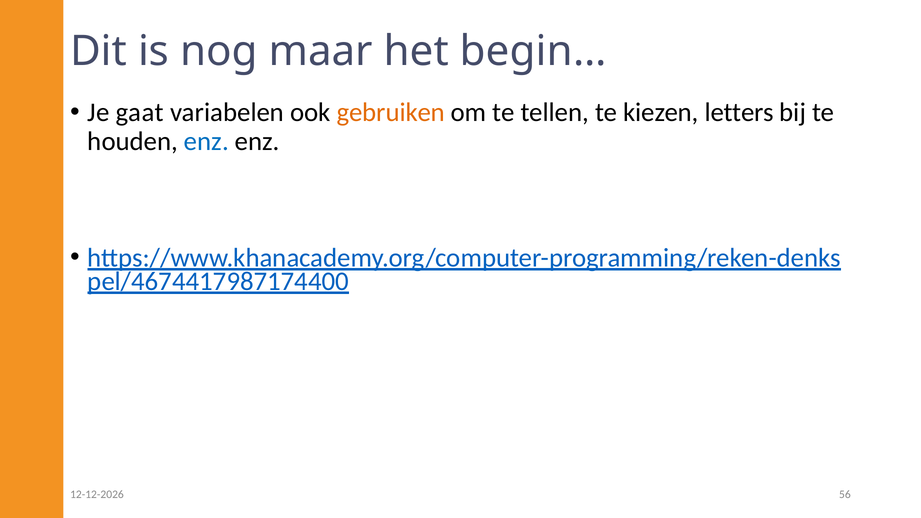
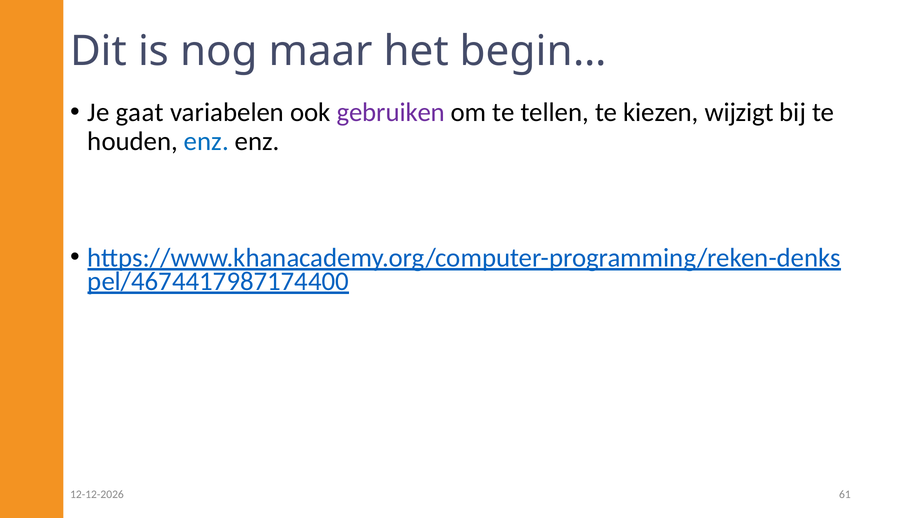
gebruiken colour: orange -> purple (391, 112)
letters: letters -> wijzigt (739, 112)
56: 56 -> 61 (845, 495)
